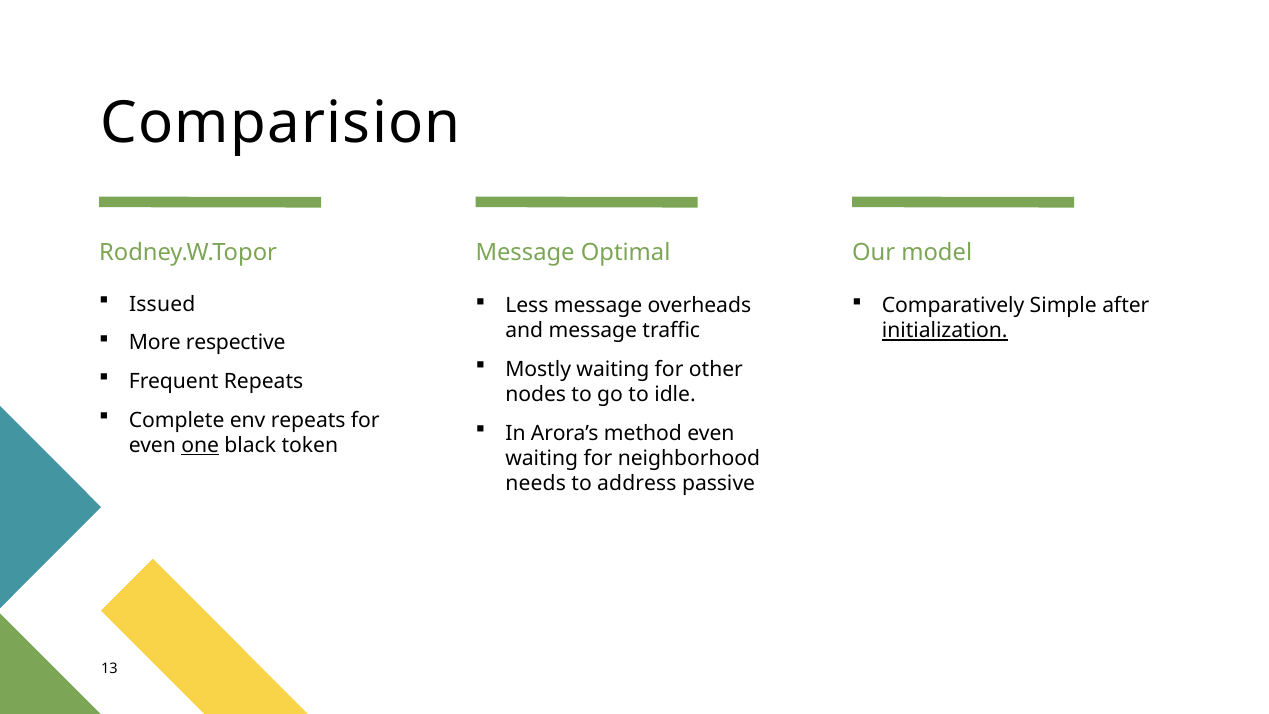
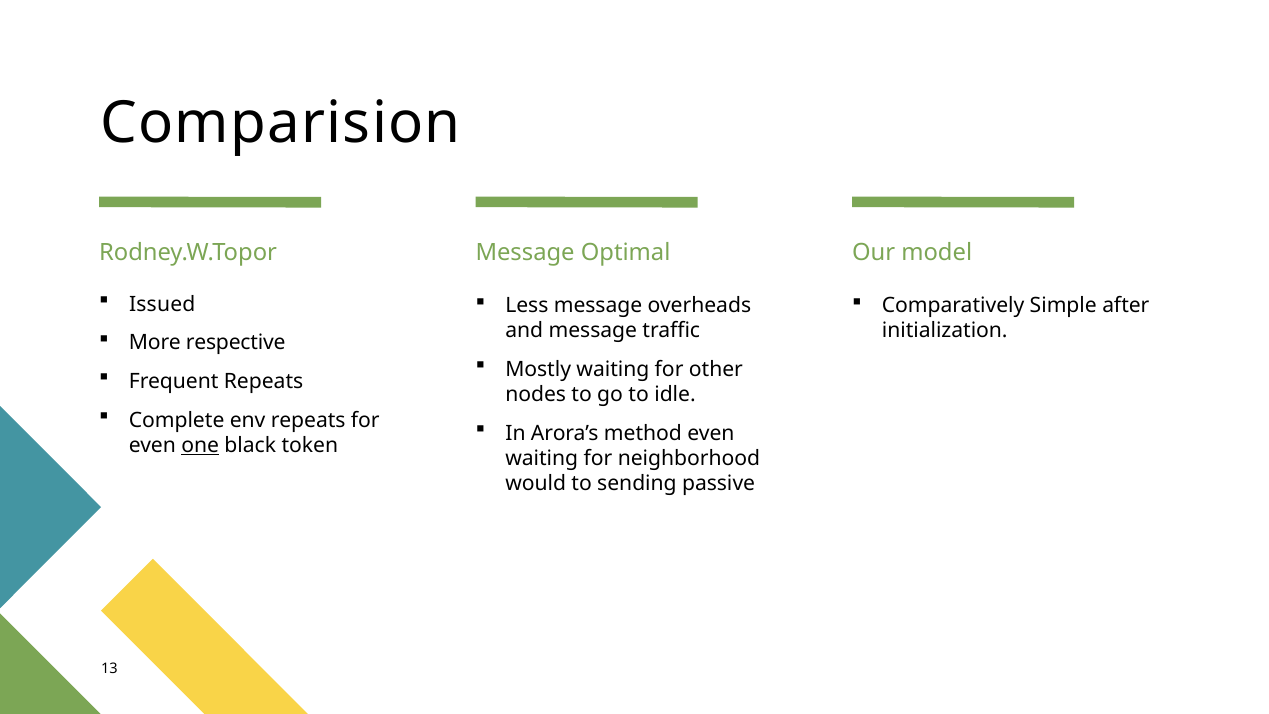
initialization underline: present -> none (945, 331)
needs: needs -> would (536, 484)
address: address -> sending (637, 484)
